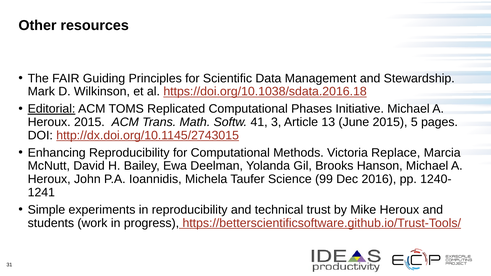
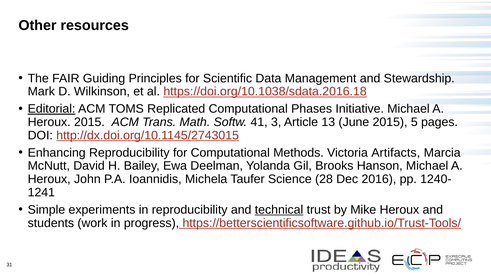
Replace: Replace -> Artifacts (396, 153)
99: 99 -> 28 (324, 179)
technical underline: none -> present (279, 210)
